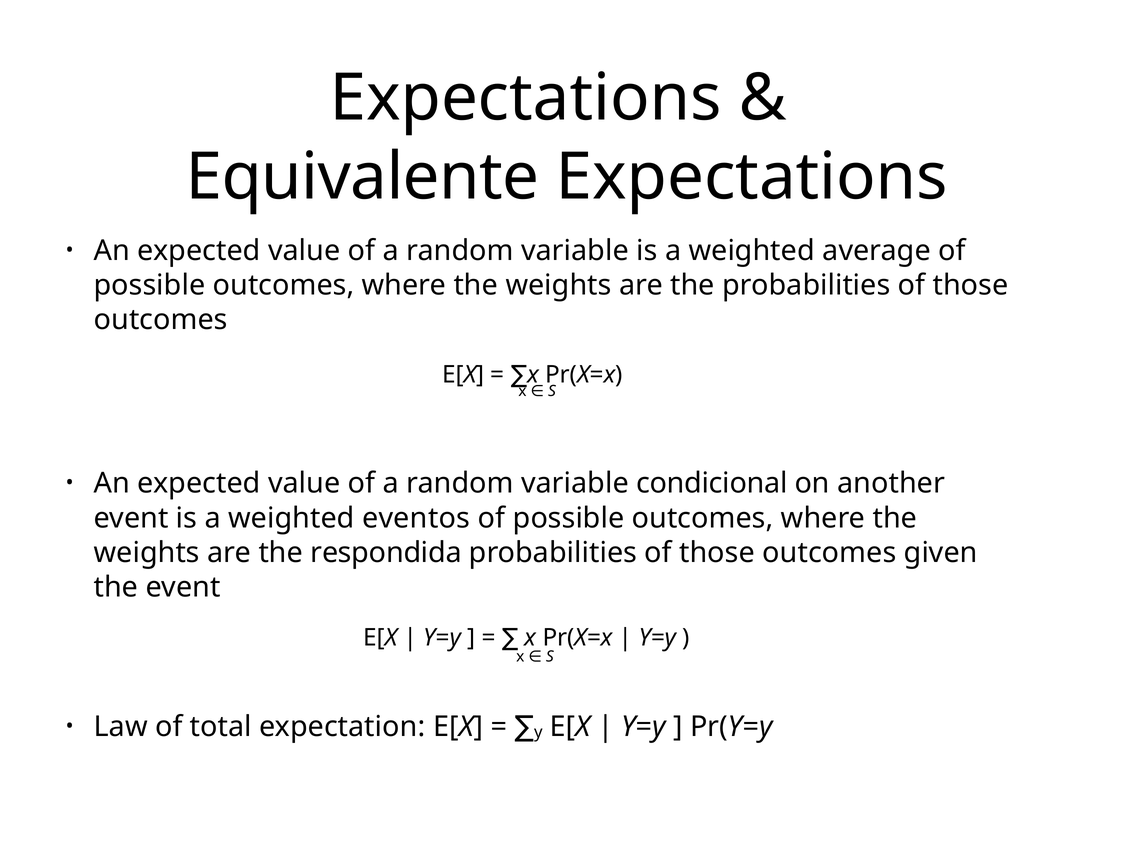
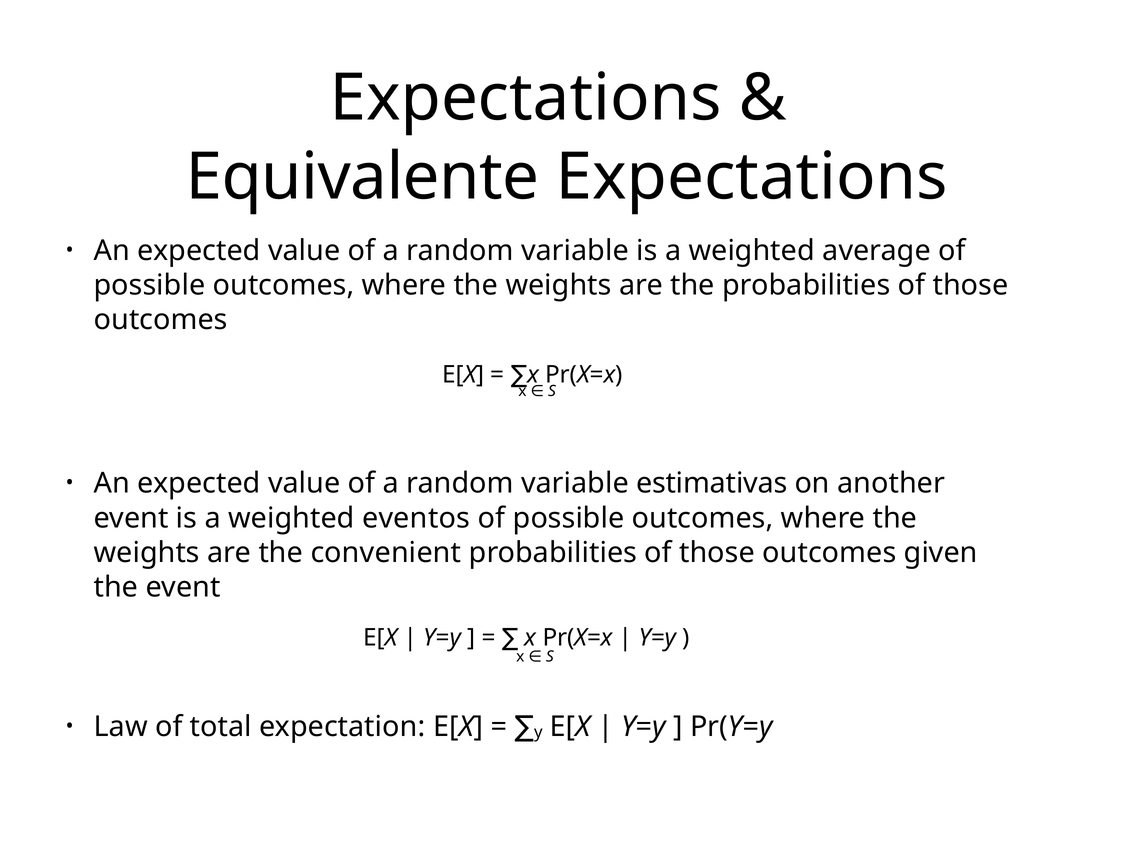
condicional: condicional -> estimativas (712, 483)
respondida: respondida -> convenient (386, 552)
